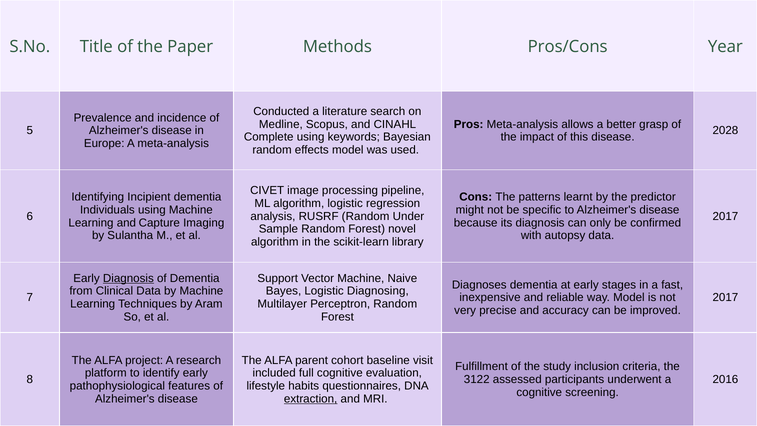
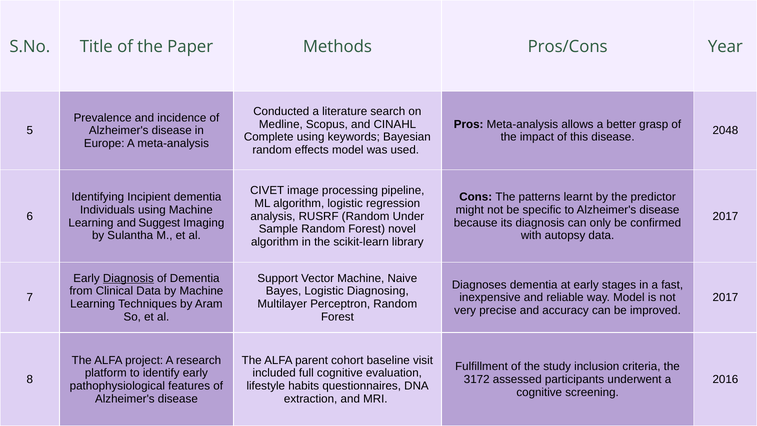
2028: 2028 -> 2048 (725, 131)
Capture: Capture -> Suggest (159, 223)
3122: 3122 -> 3172 (477, 379)
extraction underline: present -> none (311, 399)
